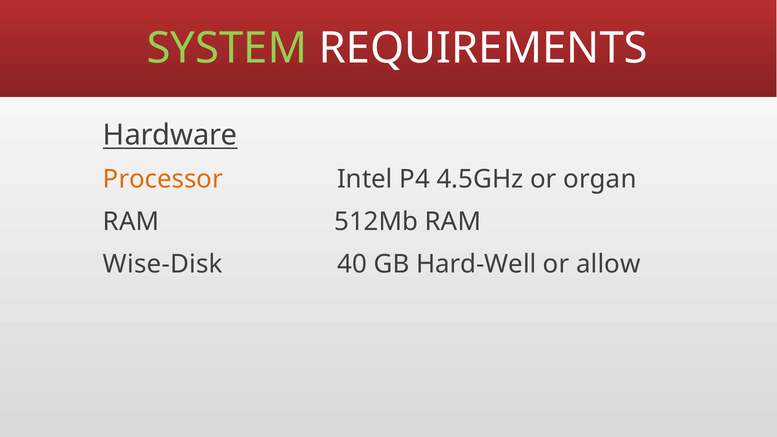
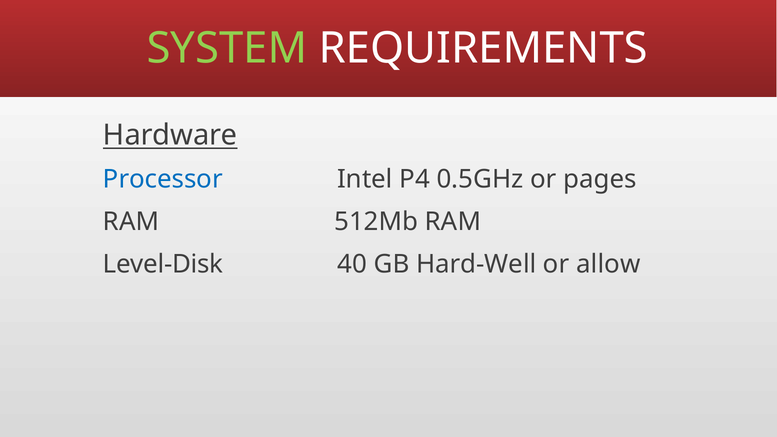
Processor colour: orange -> blue (163, 179)
4.5GHz: 4.5GHz -> 0.5GHz (480, 179)
organ: organ -> pages (600, 179)
Wise-Disk: Wise-Disk -> Level-Disk (163, 264)
